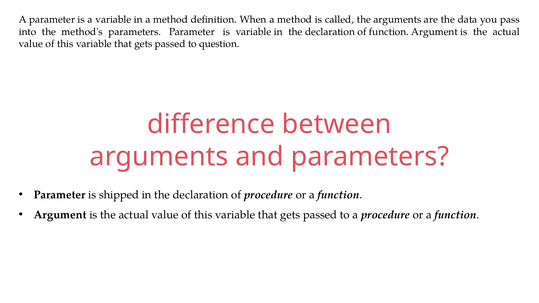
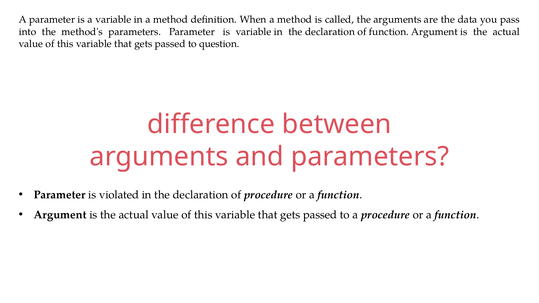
shipped: shipped -> violated (119, 195)
